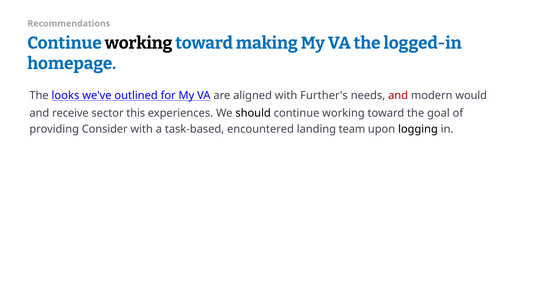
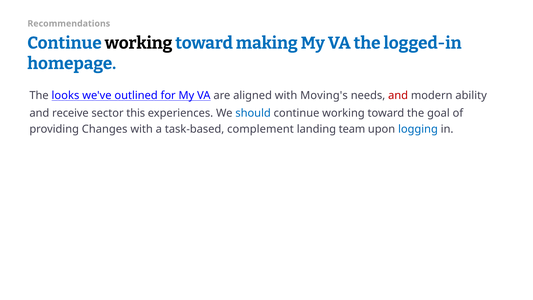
Further's: Further's -> Moving's (324, 95)
would: would -> ability (471, 95)
should colour: black -> blue (253, 113)
Consider: Consider -> Changes (105, 129)
encountered: encountered -> complement (260, 129)
logging colour: black -> blue (418, 129)
